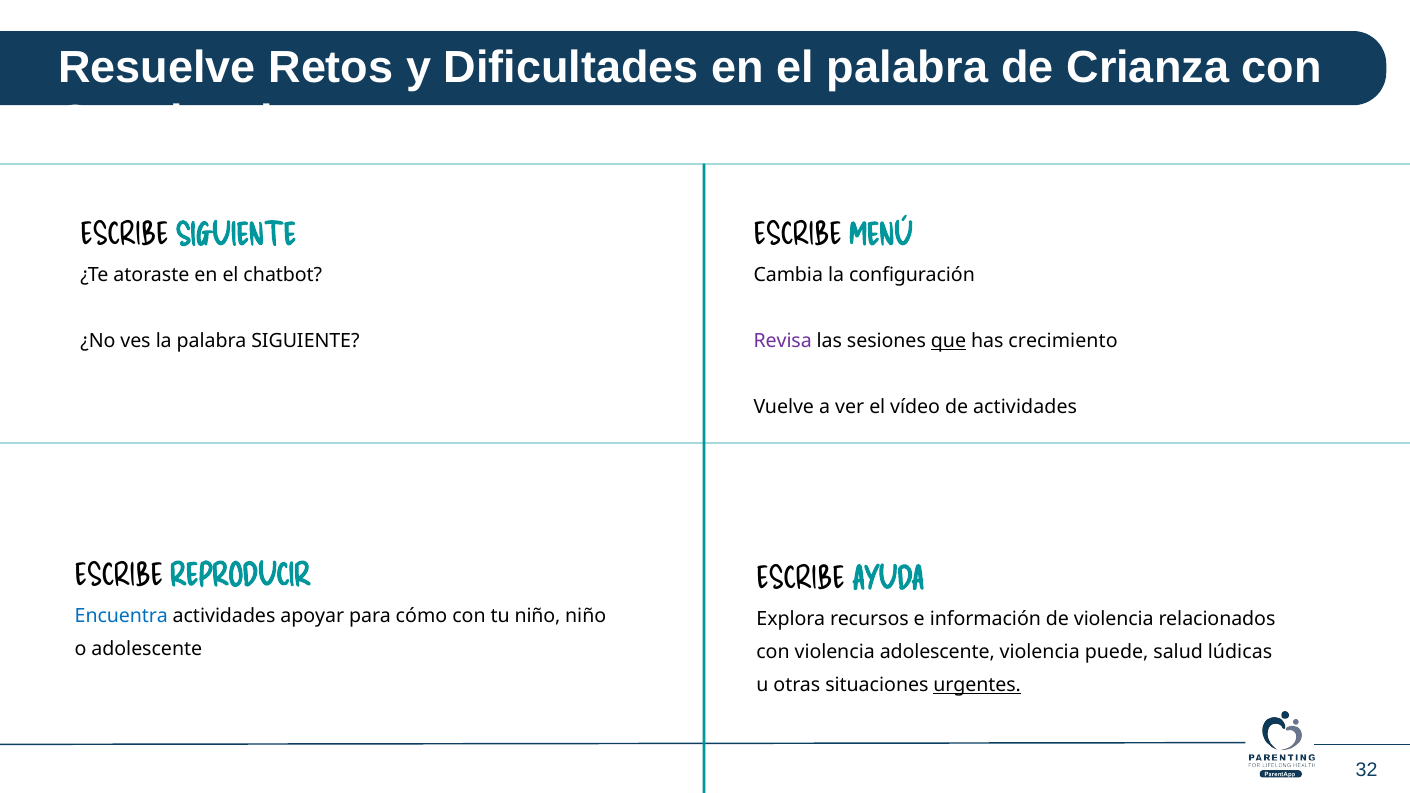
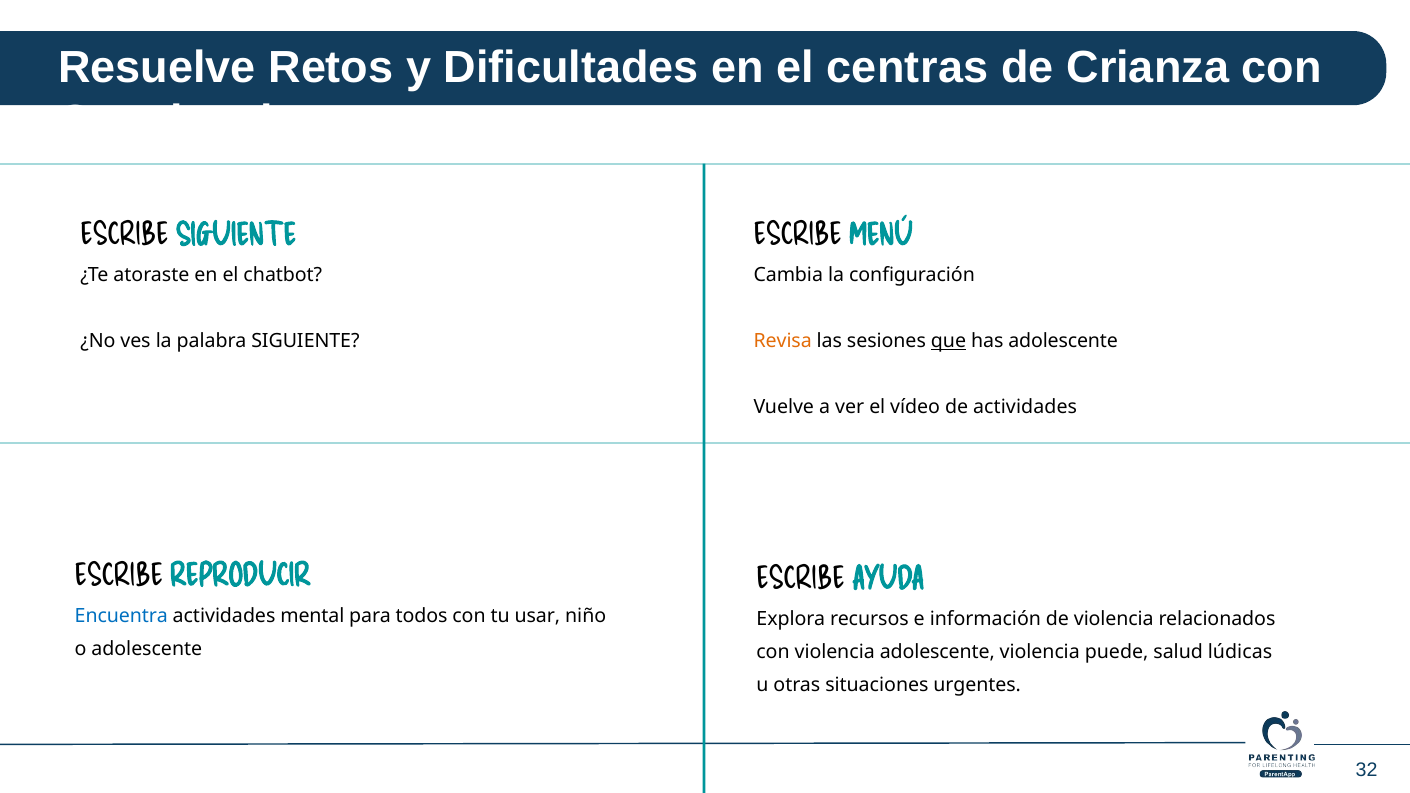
el palabra: palabra -> centras (907, 68)
Revisa colour: purple -> orange (783, 341)
has crecimiento: crecimiento -> adolescente (1063, 341)
apoyar: apoyar -> mental (312, 616)
cómo: cómo -> todos (422, 616)
tu niño: niño -> usar (537, 616)
urgentes underline: present -> none (977, 685)
